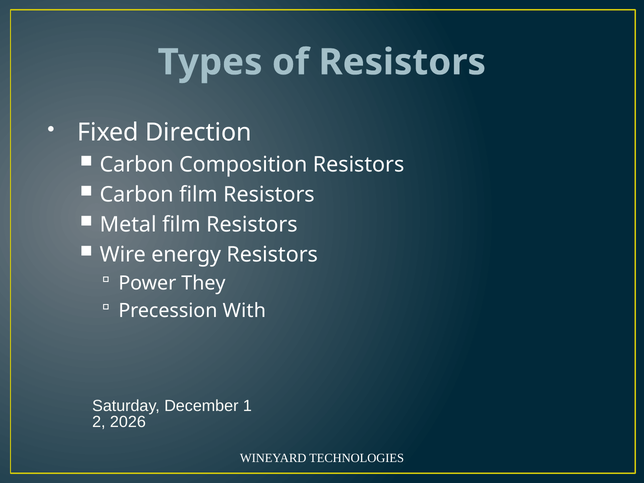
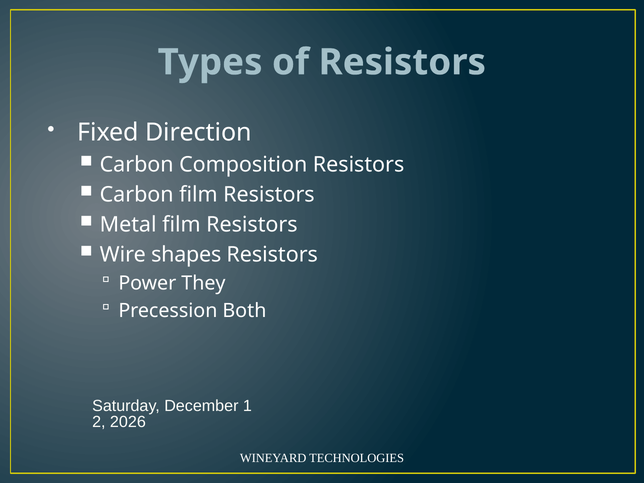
energy: energy -> shapes (186, 255)
With: With -> Both (244, 311)
